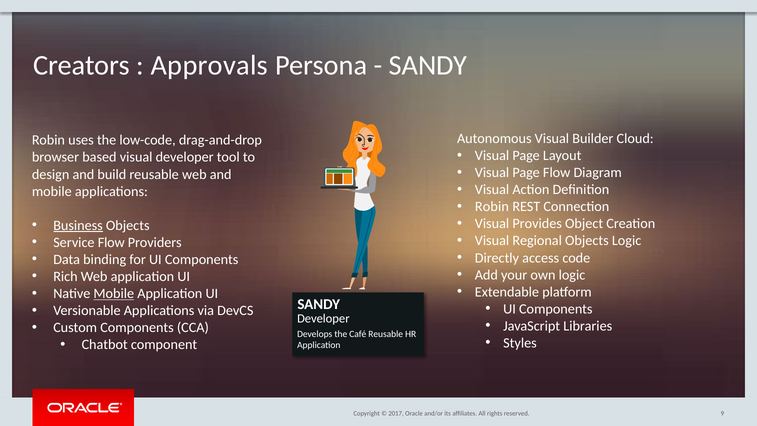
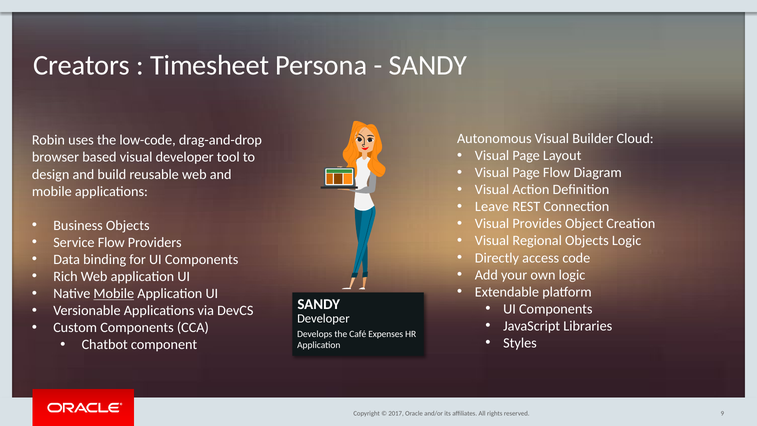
Approvals: Approvals -> Timesheet (210, 66)
Robin: Robin -> Leave (492, 207)
Business underline: present -> none (78, 225)
Café Reusable: Reusable -> Expenses (386, 334)
